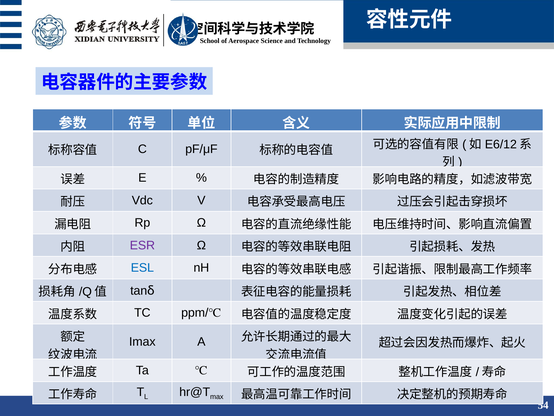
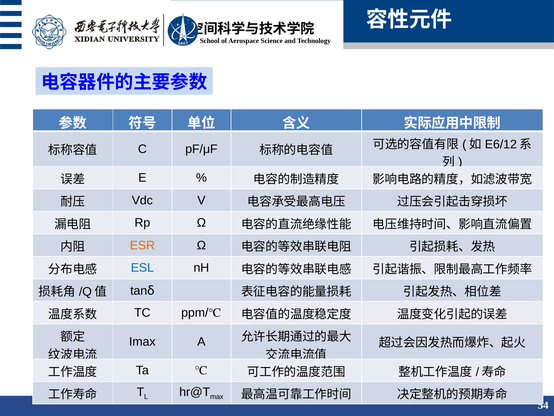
ESR colour: purple -> orange (142, 245)
